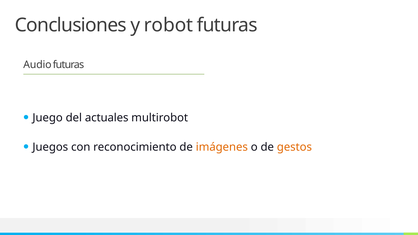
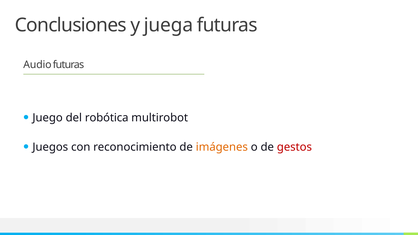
robot: robot -> juega (169, 25)
actuales: actuales -> robótica (107, 118)
gestos colour: orange -> red (294, 147)
